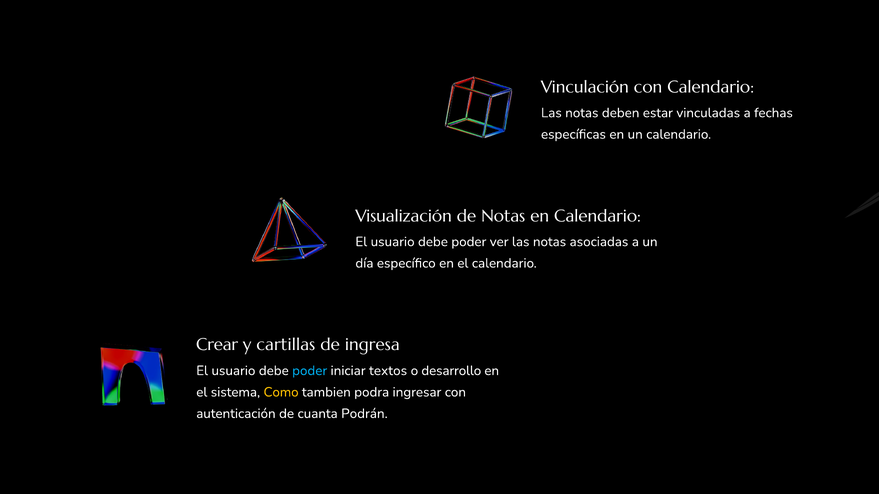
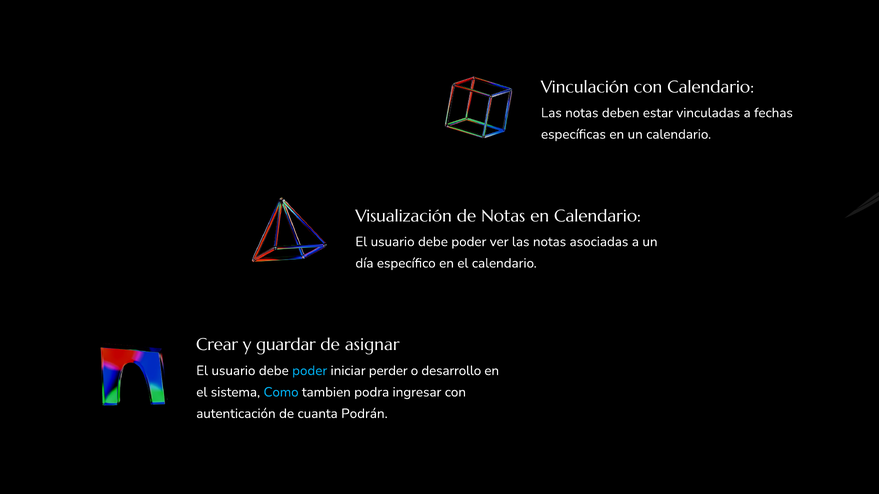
cartillas: cartillas -> guardar (286, 345)
ingresa: ingresa -> asignar (372, 345)
textos: textos -> perder (388, 371)
Como colour: yellow -> light blue (281, 392)
